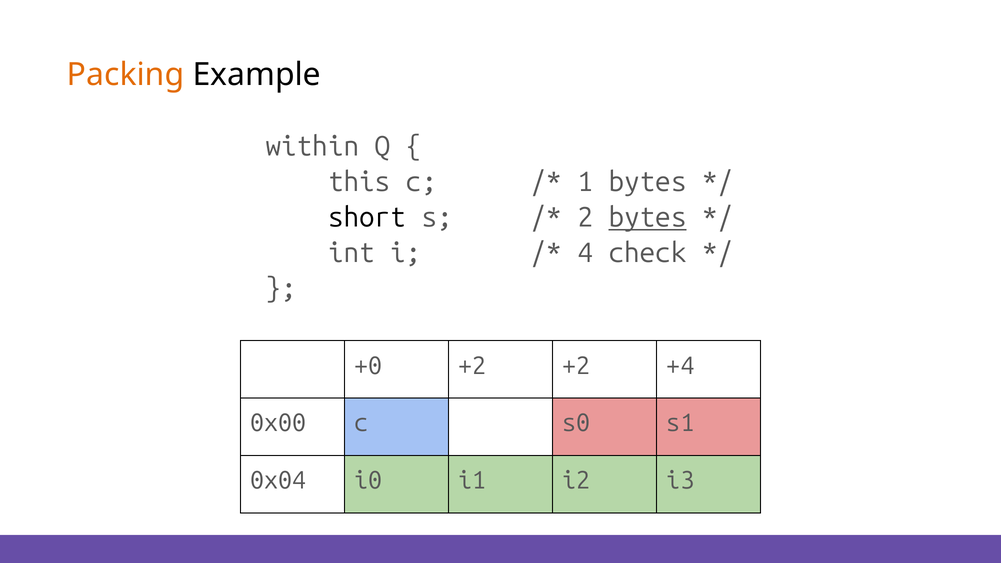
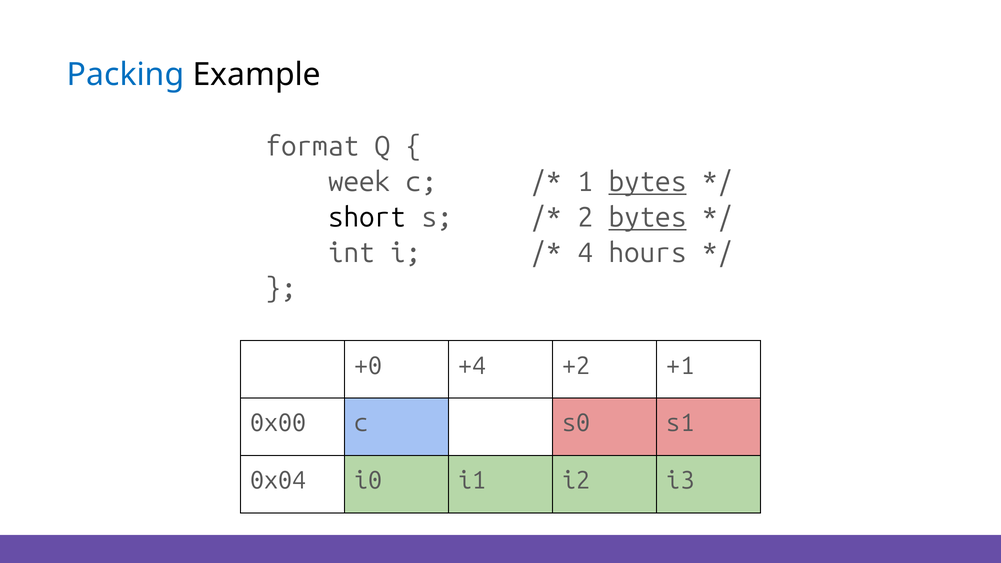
Packing colour: orange -> blue (126, 75)
within: within -> format (312, 147)
this: this -> week (359, 182)
bytes underline: none -> present (648, 182)
check: check -> hours (648, 253)
+0 +2: +2 -> +4 (472, 366)
+4: +4 -> +1 (681, 366)
